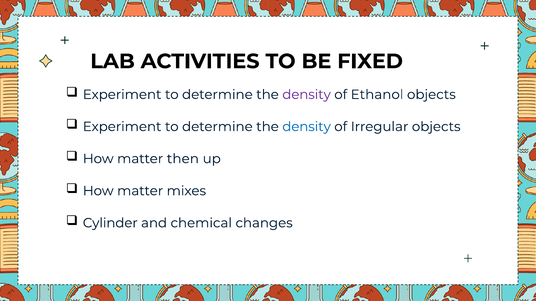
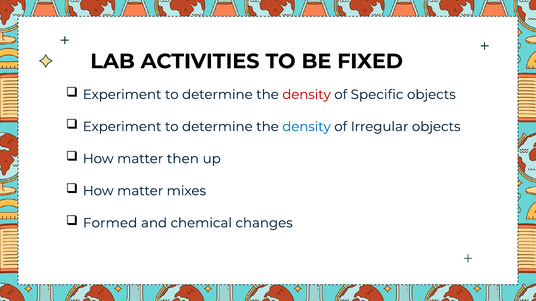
density colour: purple -> red (307, 95)
Ethanol: Ethanol -> Specific (377, 95)
Cylinder: Cylinder -> Formed (110, 223)
